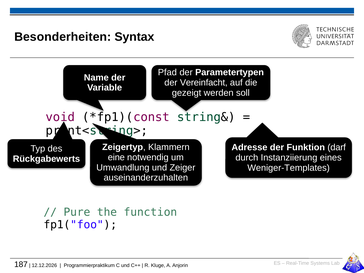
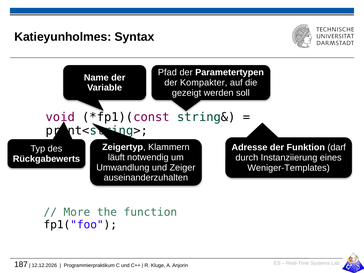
Besonderheiten: Besonderheiten -> Katieyunholmes (63, 37)
Vereinfacht: Vereinfacht -> Kompakter (204, 83)
eine: eine -> läuft (116, 157)
Pure: Pure -> More (77, 212)
